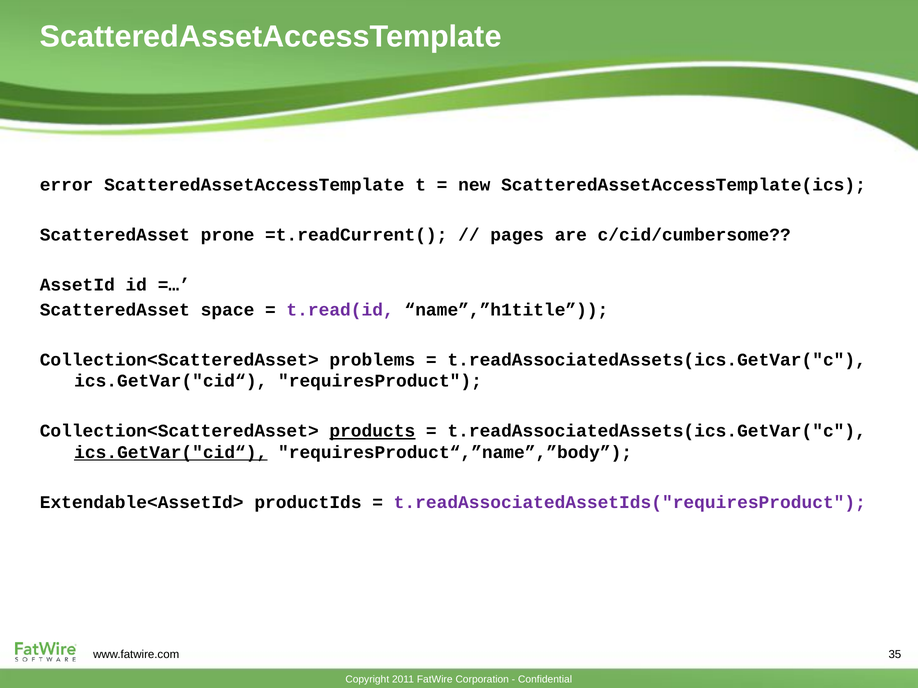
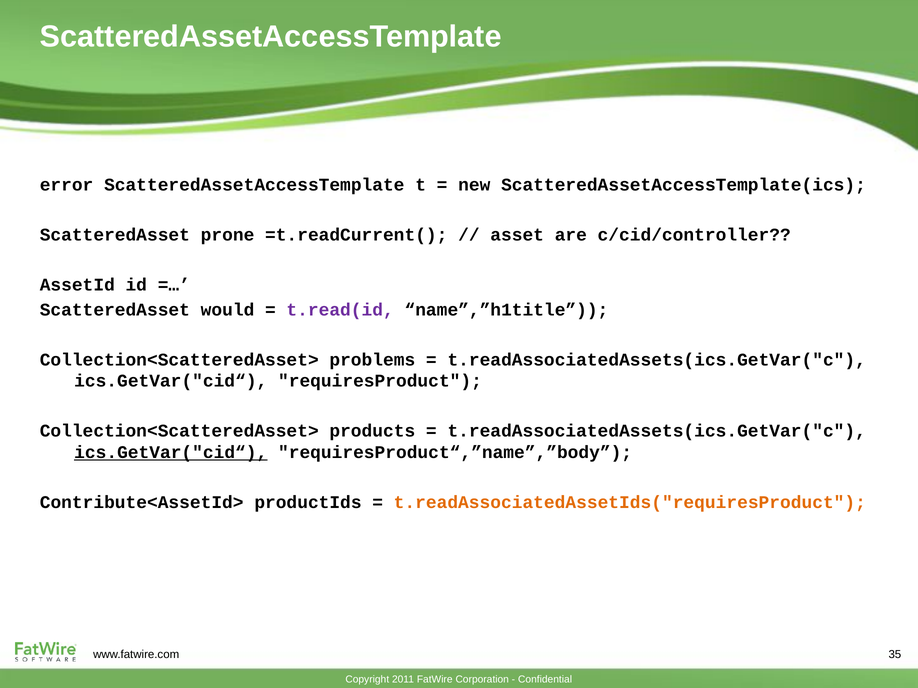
pages: pages -> asset (517, 235)
c/cid/cumbersome: c/cid/cumbersome -> c/cid/controller (694, 235)
space: space -> would (228, 310)
products underline: present -> none (372, 431)
Extendable<AssetId>: Extendable<AssetId> -> Contribute<AssetId> (142, 503)
t.readAssociatedAssetIds("requiresProduct colour: purple -> orange (630, 503)
